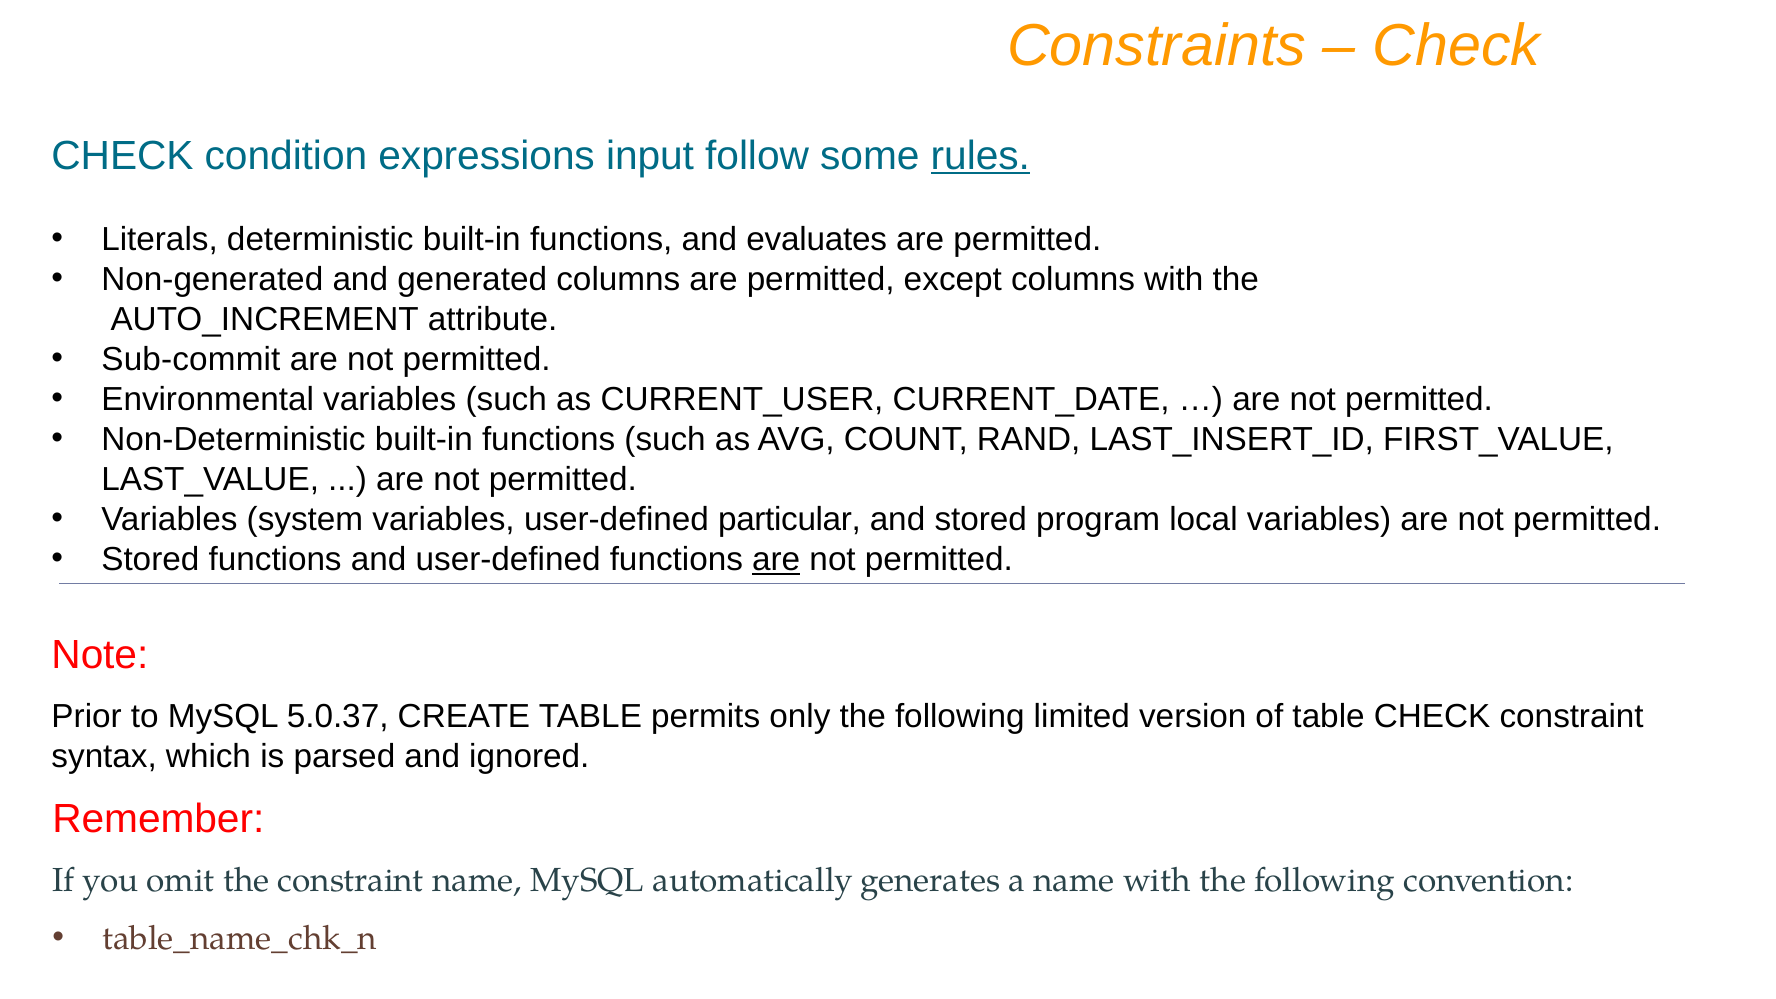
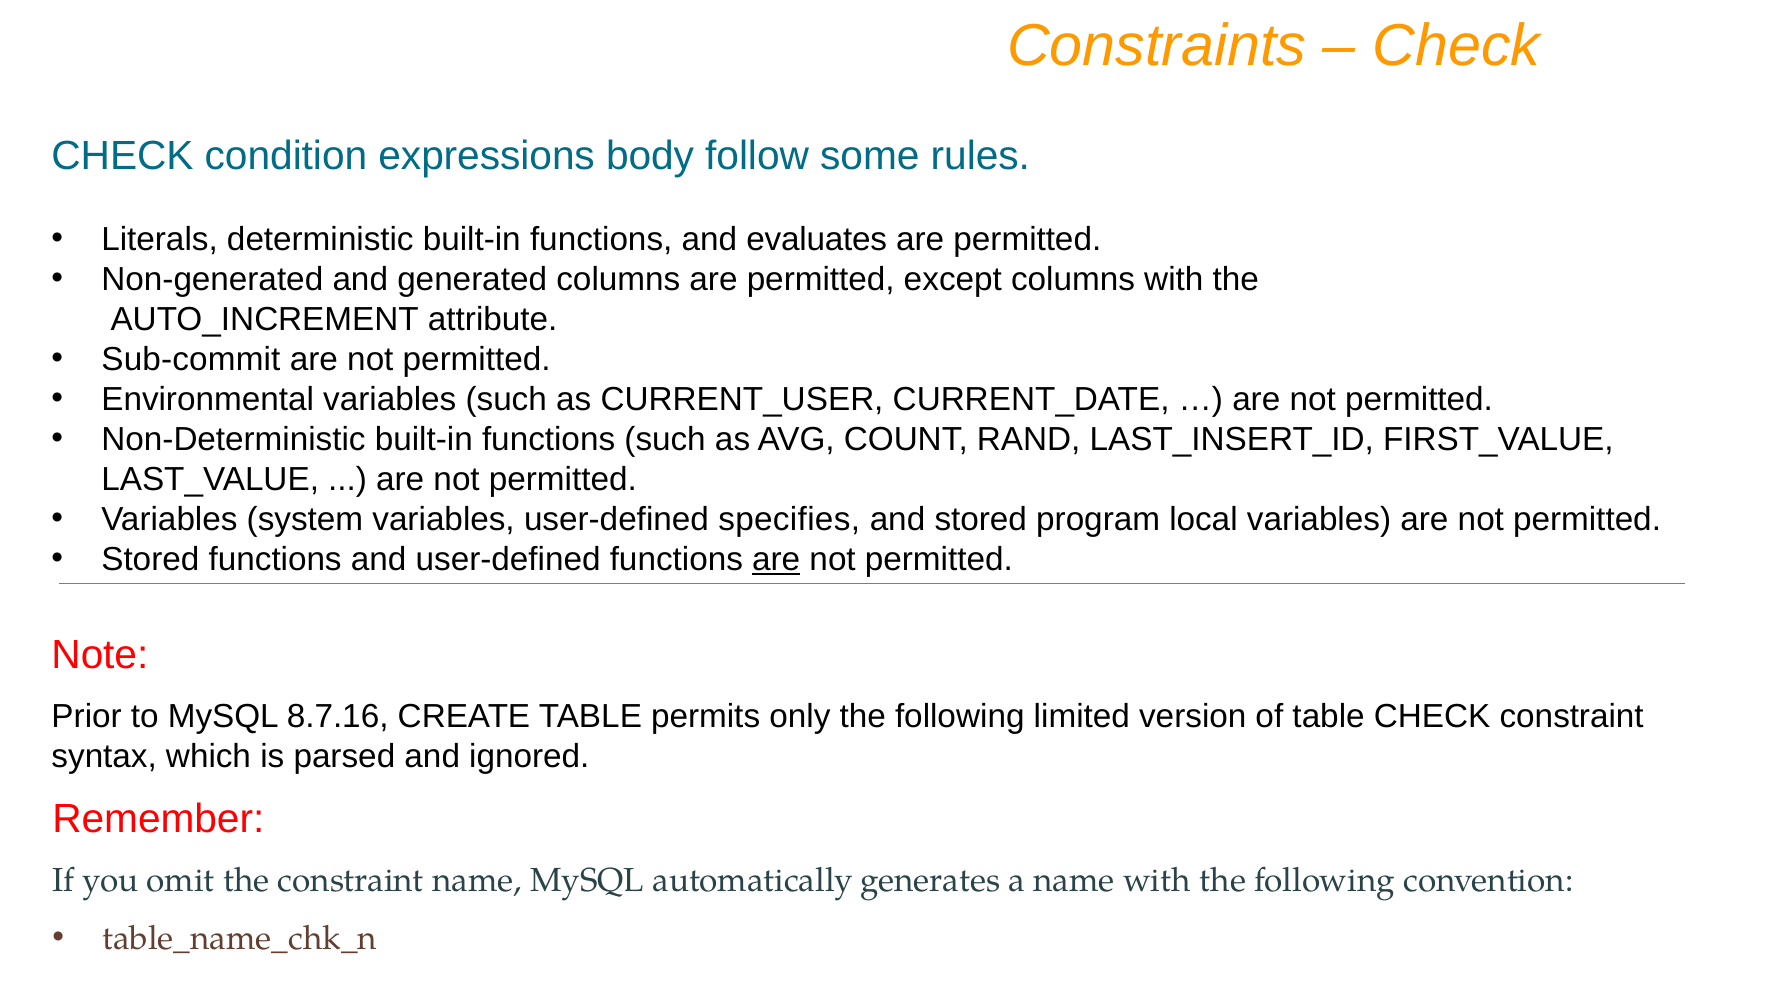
input: input -> body (650, 156)
rules underline: present -> none (980, 156)
particular: particular -> specifies (789, 519)
5.0.37: 5.0.37 -> 8.7.16 (338, 717)
